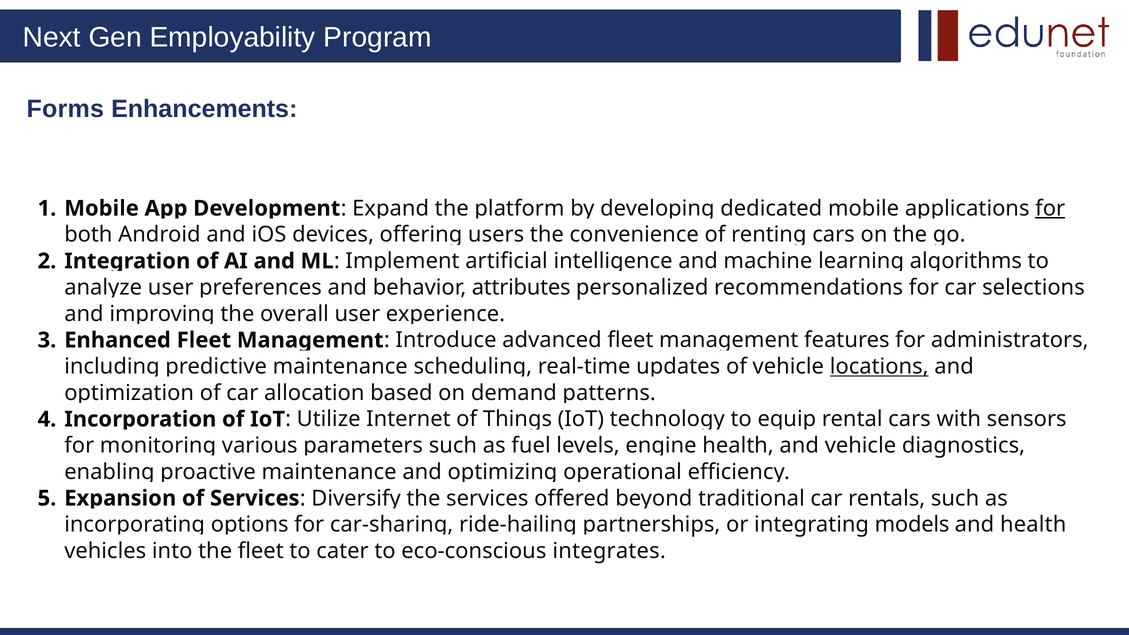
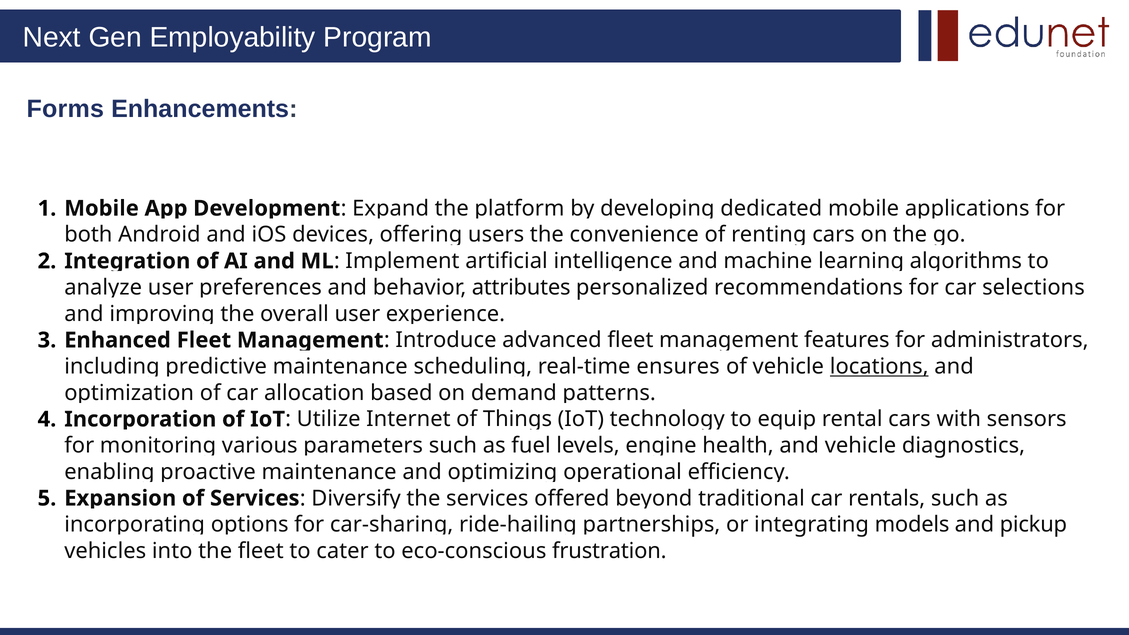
for underline: present -> none (1050, 208)
updates: updates -> ensures (678, 367)
and health: health -> pickup (1033, 525)
integrates: integrates -> frustration (609, 551)
